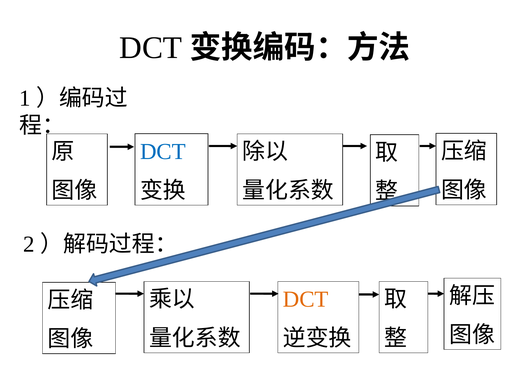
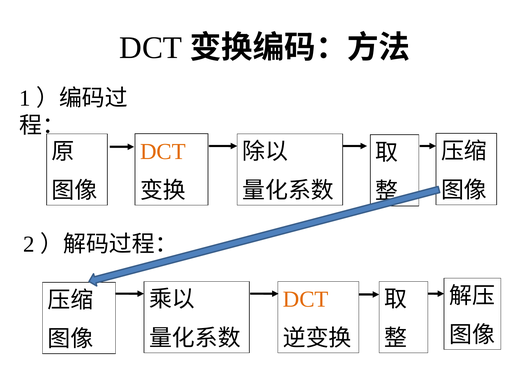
DCT colour: blue -> orange (163, 152)
